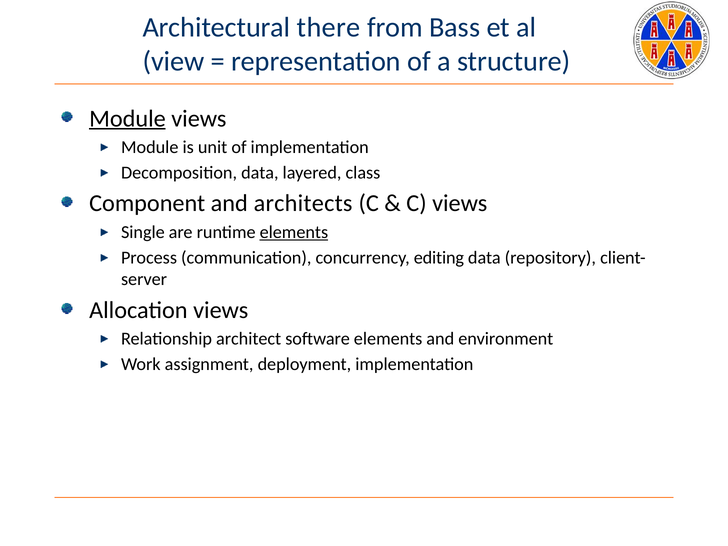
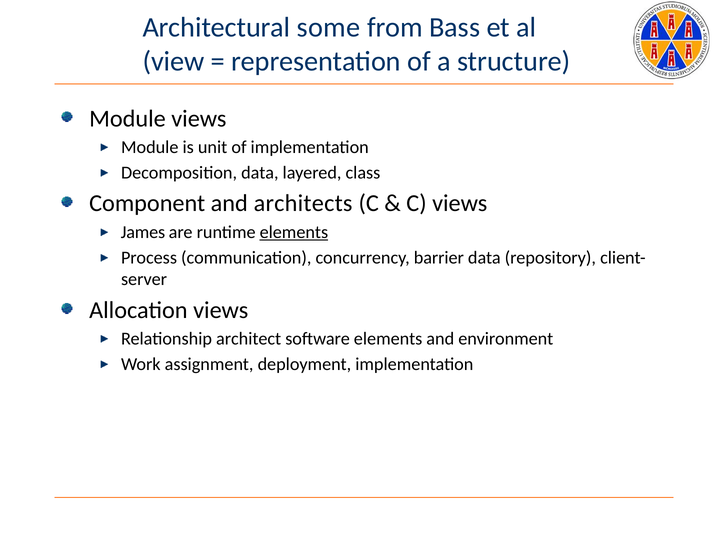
there: there -> some (329, 28)
Module underline: present -> none (127, 119)
Single: Single -> James (143, 232)
editing: editing -> barrier (439, 258)
